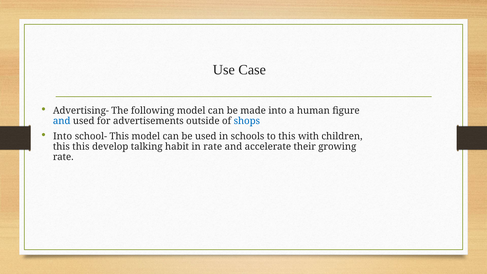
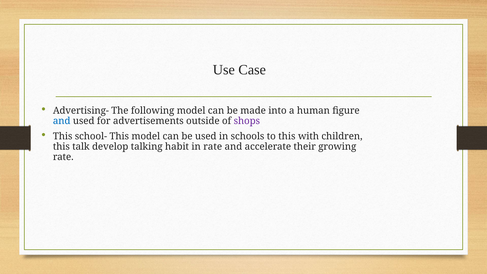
shops colour: blue -> purple (247, 121)
Into: Into -> This (63, 136)
this this: this -> talk (81, 147)
